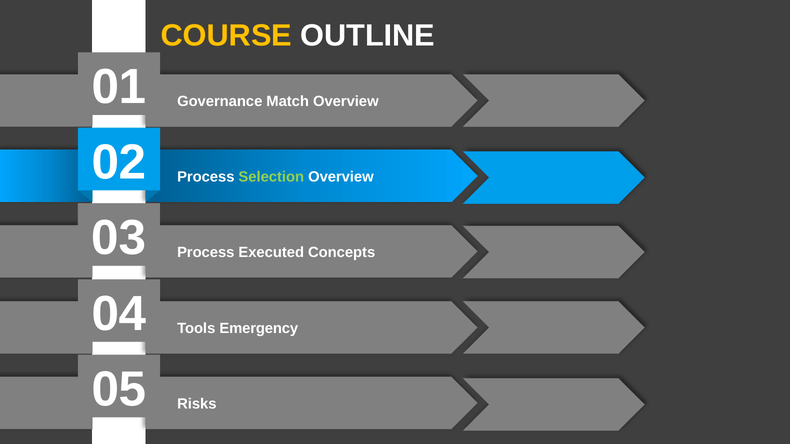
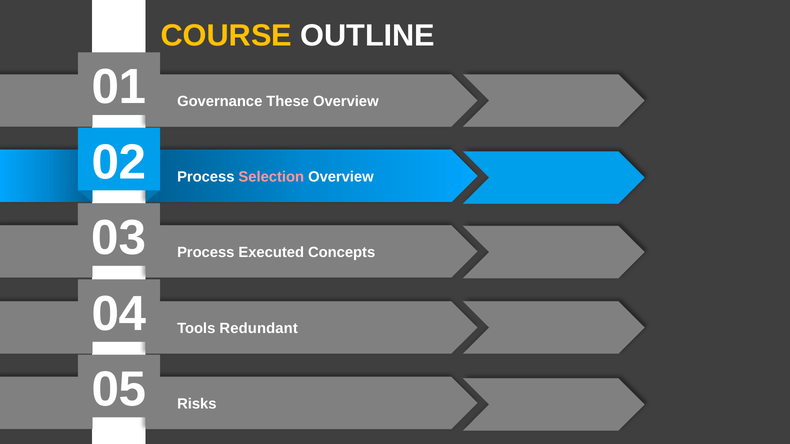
Match: Match -> These (288, 102)
Selection colour: light green -> pink (271, 177)
Emergency: Emergency -> Redundant (259, 329)
